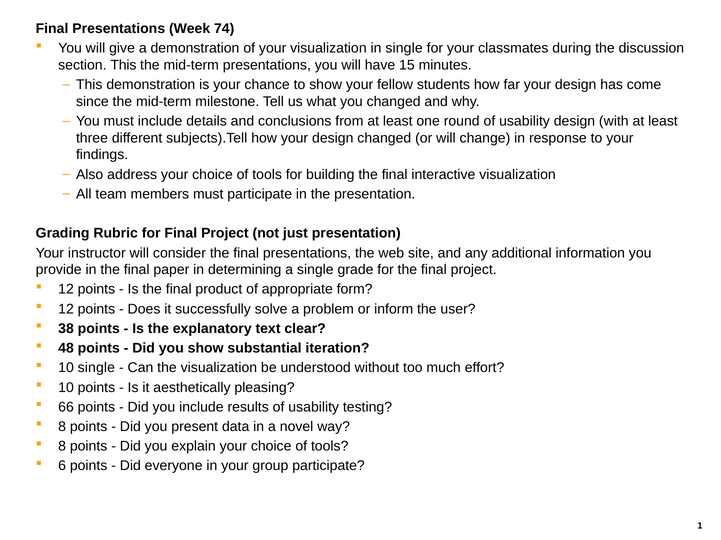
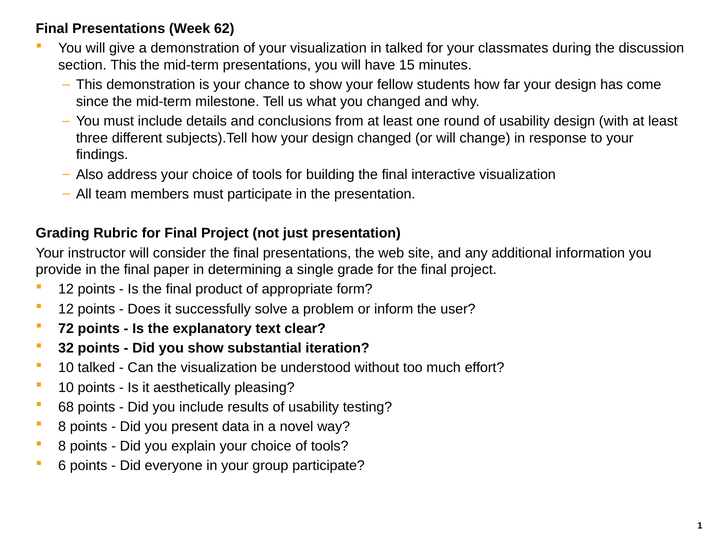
74: 74 -> 62 (224, 29)
in single: single -> talked (404, 48)
38: 38 -> 72 (66, 329)
48: 48 -> 32 (66, 349)
10 single: single -> talked (96, 368)
66: 66 -> 68 (66, 408)
